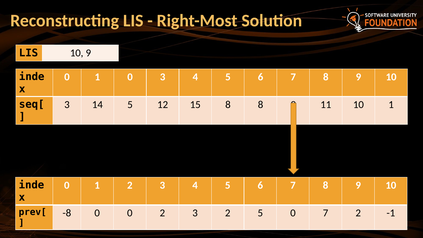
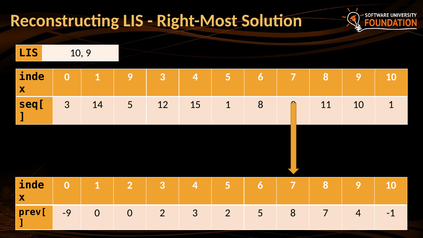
1 0: 0 -> 9 (130, 77)
15 8: 8 -> 1 (228, 105)
-8: -8 -> -9 (67, 213)
5 0: 0 -> 8 (293, 213)
7 2: 2 -> 4 (358, 213)
